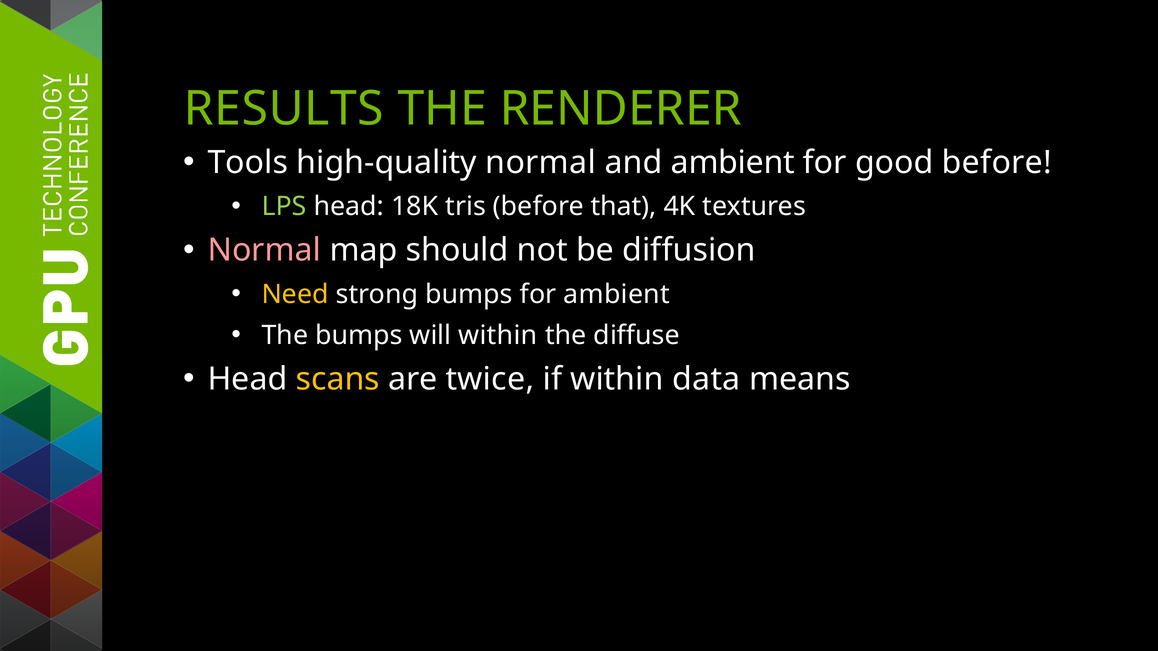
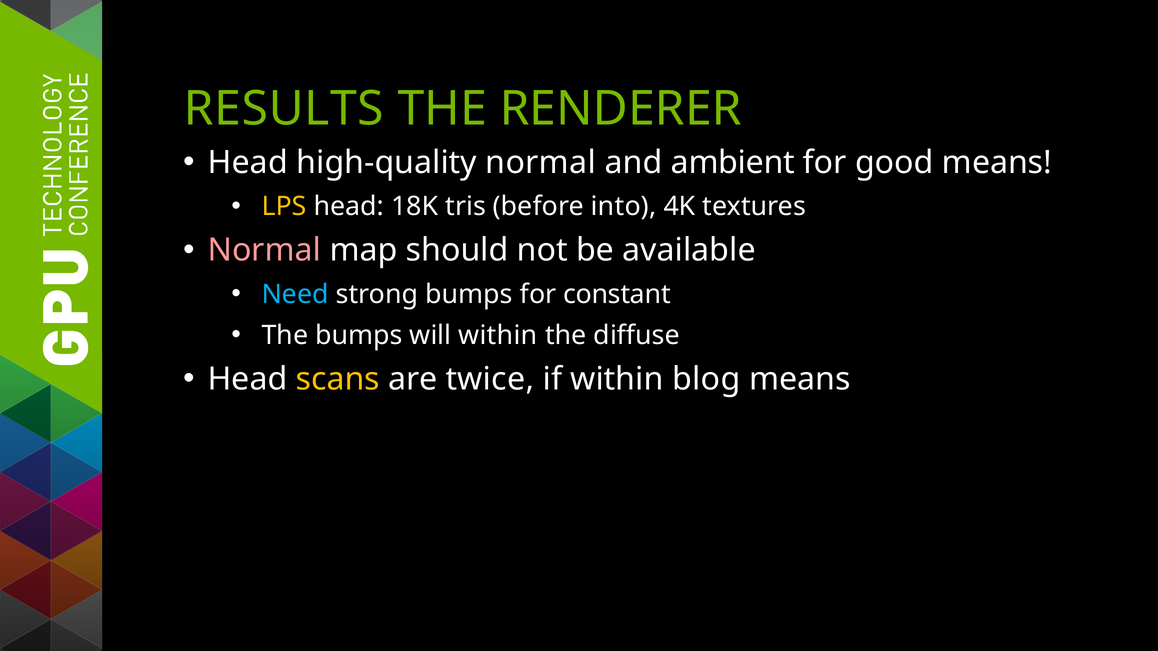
Tools: Tools -> Head (248, 163)
good before: before -> means (997, 163)
LPS colour: light green -> yellow (284, 207)
that: that -> into (624, 207)
diffusion: diffusion -> available (689, 250)
Need colour: yellow -> light blue (295, 294)
for ambient: ambient -> constant (617, 294)
data: data -> blog (706, 379)
